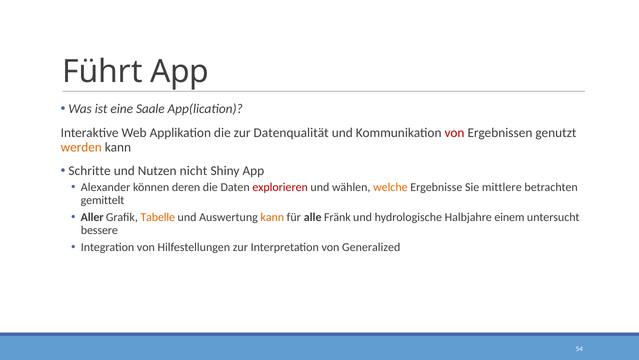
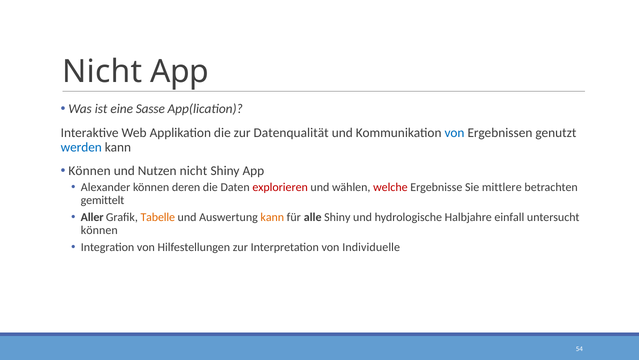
Führt: Führt -> Nicht (102, 72)
Saale: Saale -> Sasse (150, 109)
von colour: red -> blue (454, 133)
werden colour: orange -> blue (81, 147)
Schritte: Schritte -> Können (90, 171)
welche colour: orange -> red (390, 187)
alle Fränk: Fränk -> Shiny (337, 217)
einem: einem -> einfall (509, 217)
bessere: bessere -> können (99, 230)
Generalized: Generalized -> Individuelle (371, 247)
